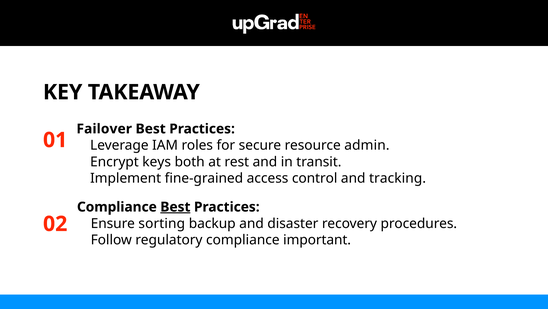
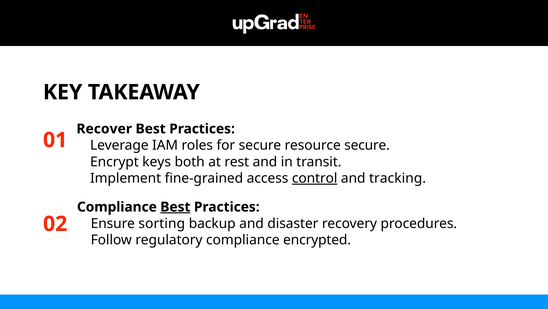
Failover: Failover -> Recover (104, 129)
resource admin: admin -> secure (367, 145)
control underline: none -> present (315, 178)
important: important -> encrypted (317, 239)
